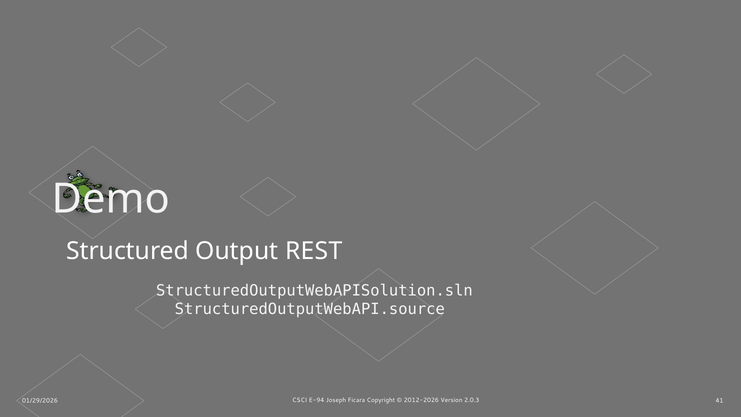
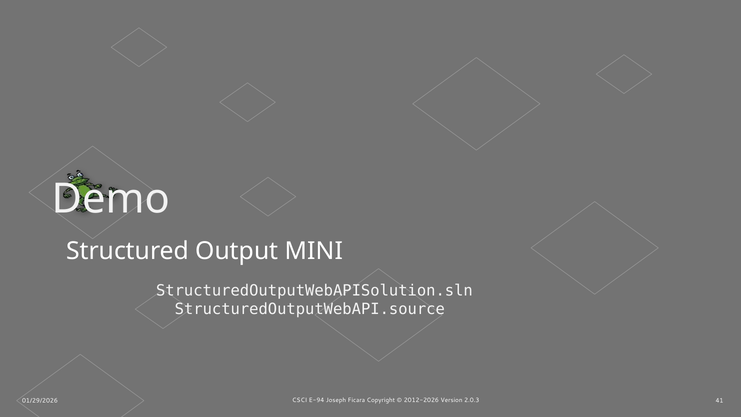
REST: REST -> MINI (314, 251)
